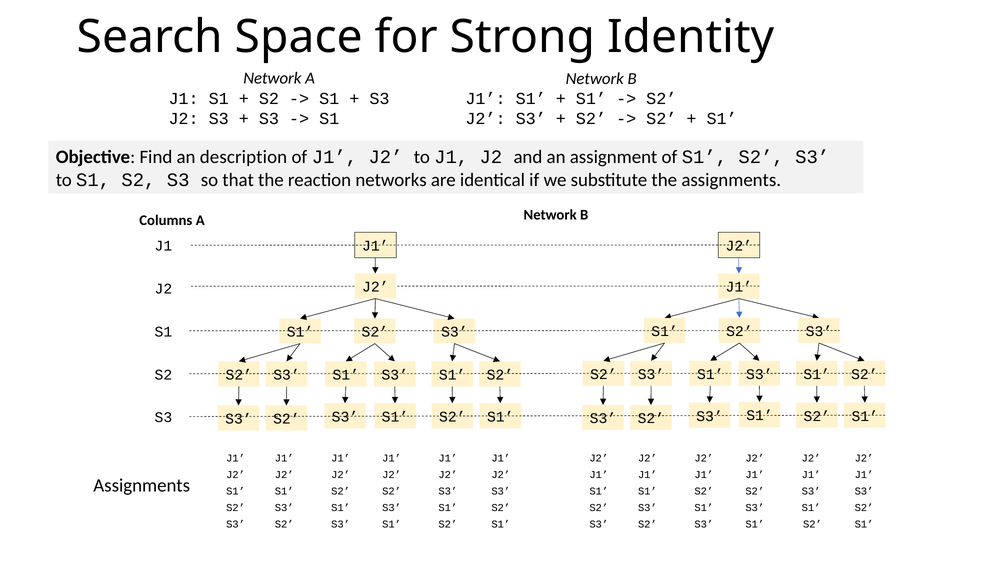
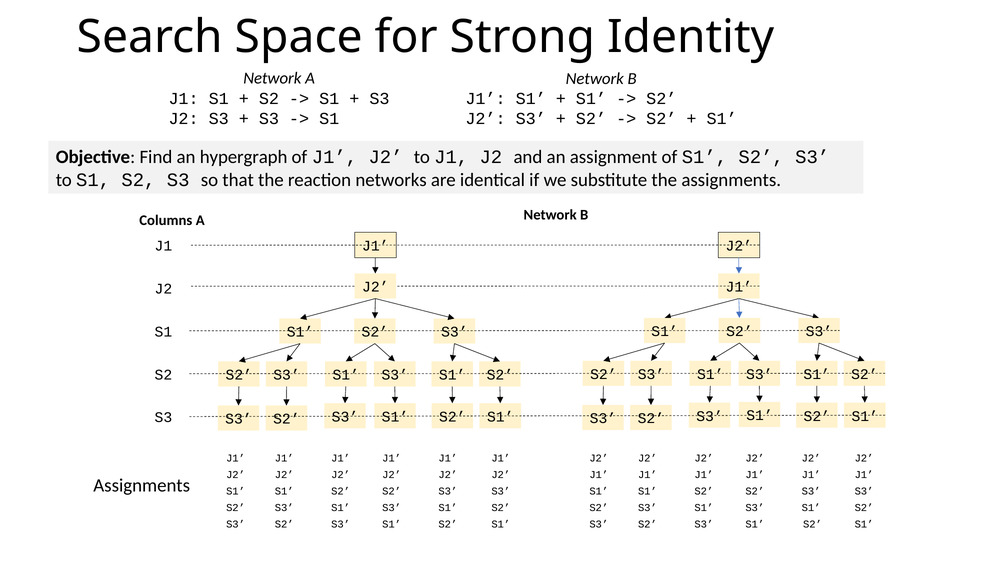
description: description -> hypergraph (244, 157)
